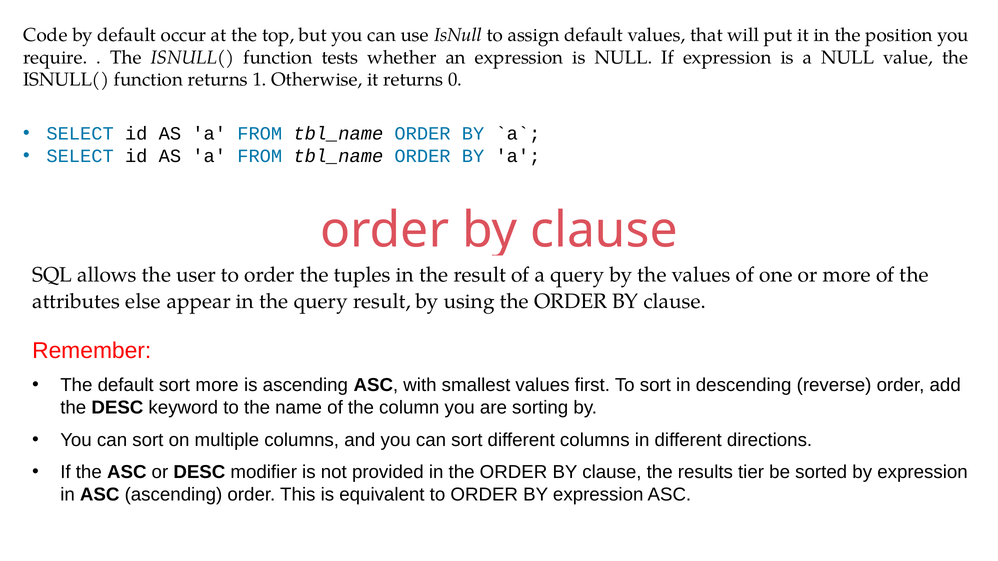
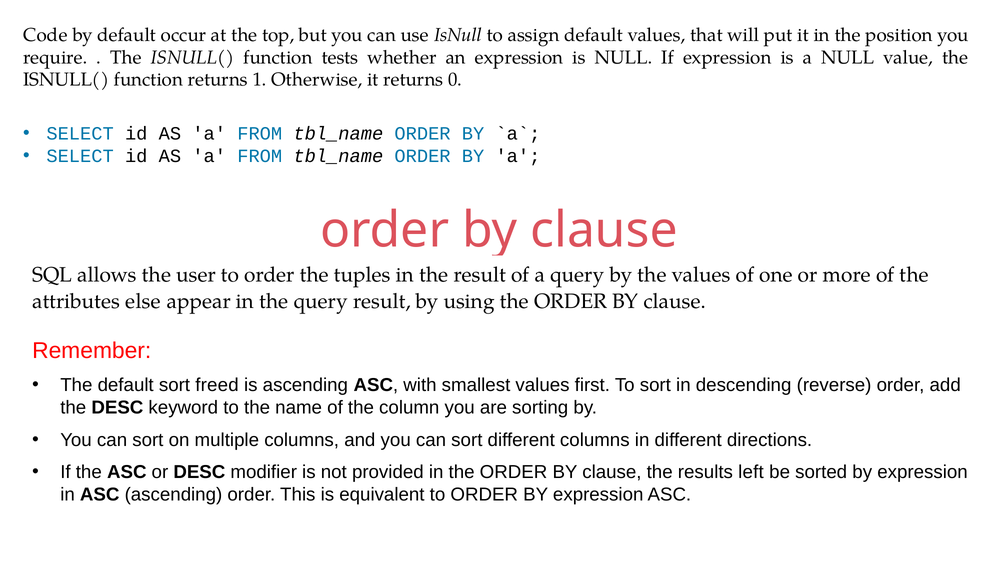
sort more: more -> freed (217, 385)
tier: tier -> left (751, 473)
